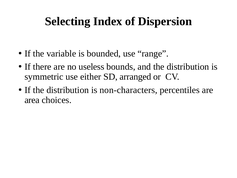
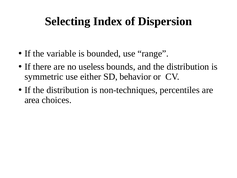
arranged: arranged -> behavior (135, 77)
non-characters: non-characters -> non-techniques (129, 90)
